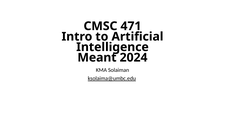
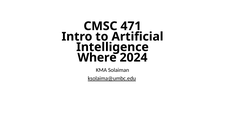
Meant: Meant -> Where (97, 58)
